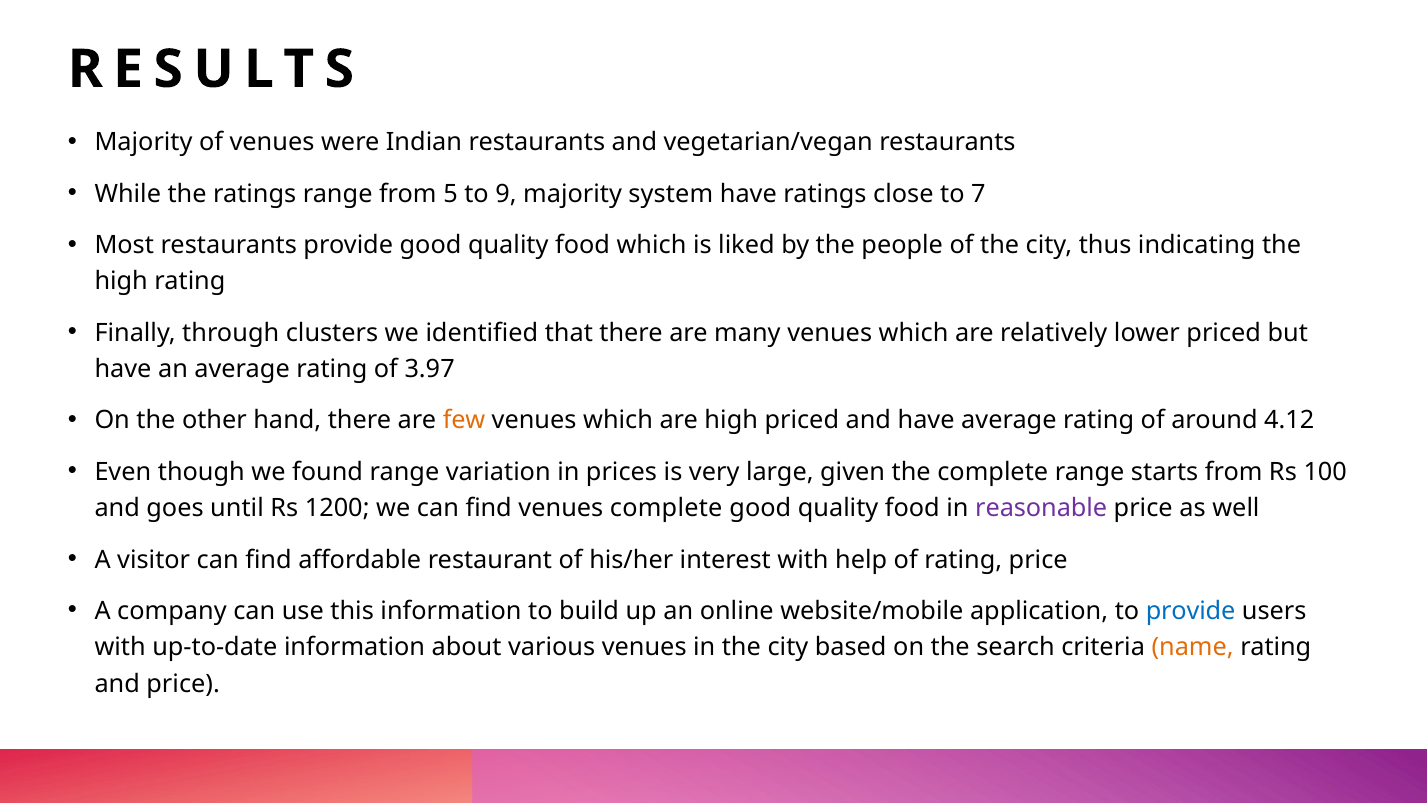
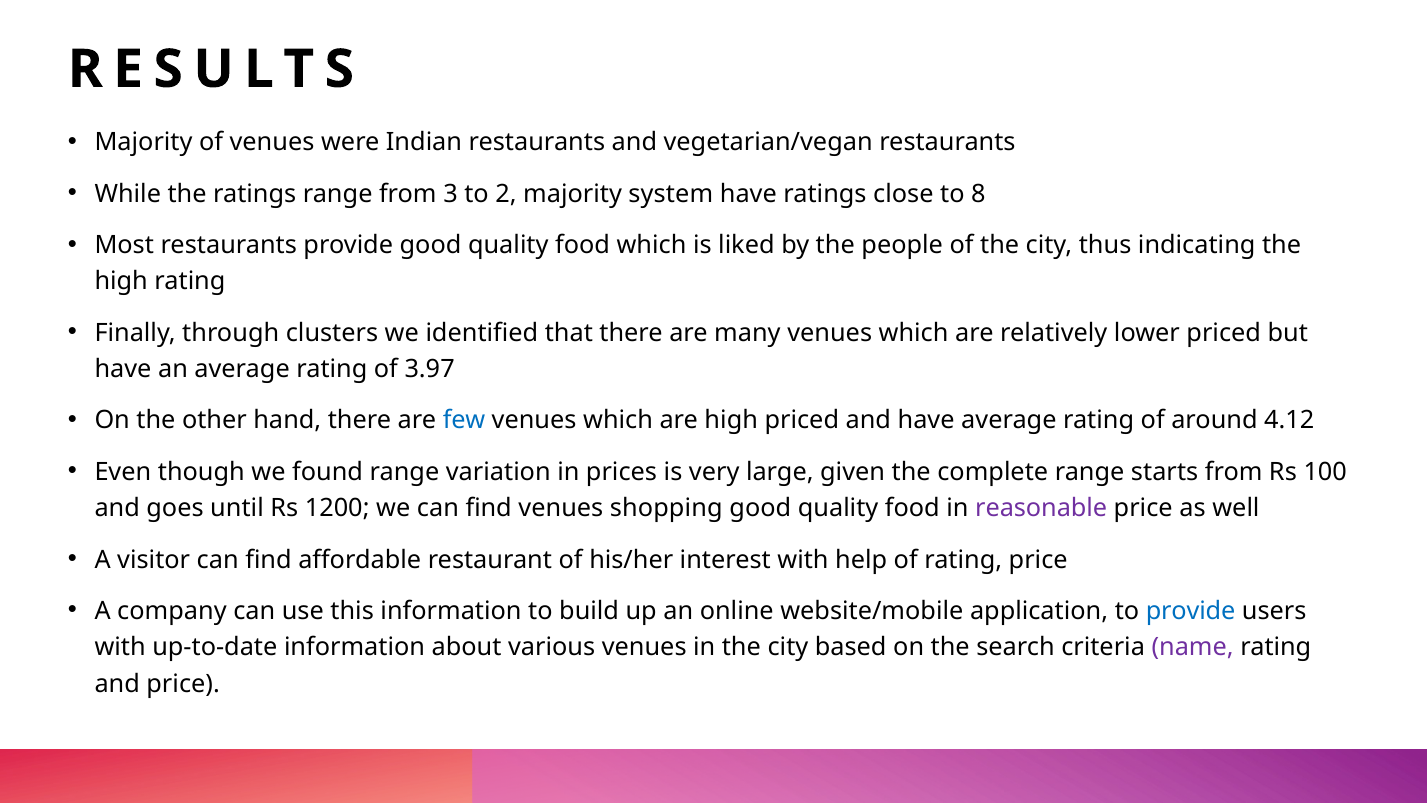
5: 5 -> 3 (451, 194)
9: 9 -> 2 (506, 194)
7: 7 -> 8 (978, 194)
few colour: orange -> blue (464, 420)
venues complete: complete -> shopping (666, 508)
name colour: orange -> purple (1193, 647)
